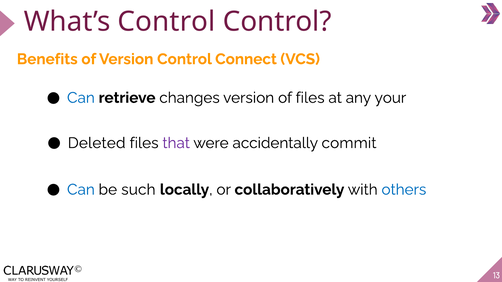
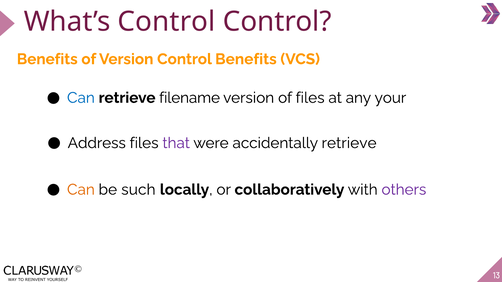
Control Connect: Connect -> Benefits (246, 59)
changes: changes -> filename (190, 98)
Deleted: Deleted -> Address (97, 143)
accidentally commit: commit -> retrieve (349, 143)
Can colour: blue -> orange (81, 190)
others colour: blue -> purple (404, 190)
